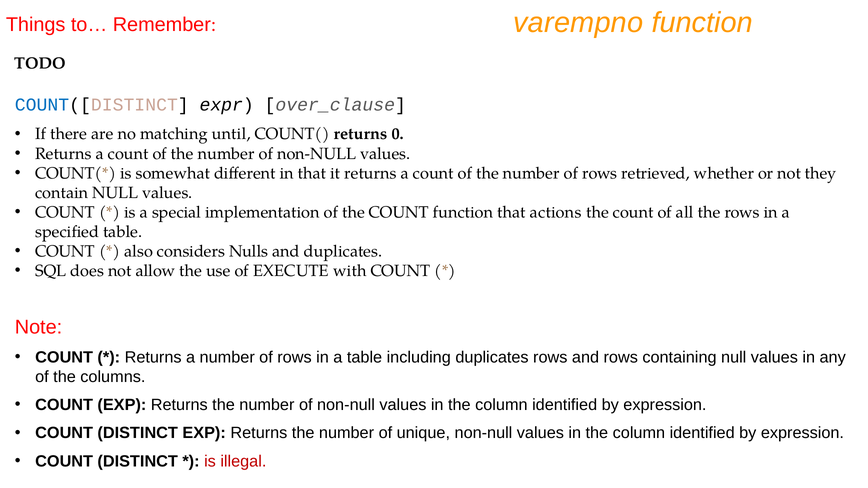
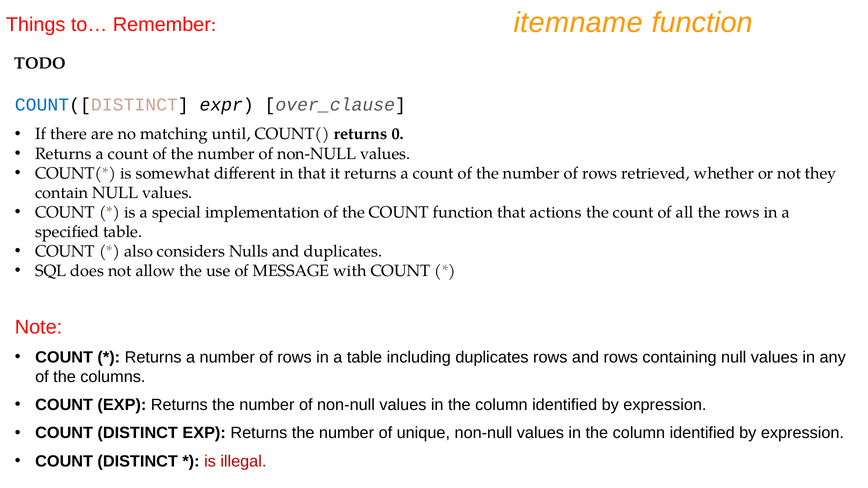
varempno: varempno -> itemname (578, 23)
EXECUTE: EXECUTE -> MESSAGE (291, 271)
